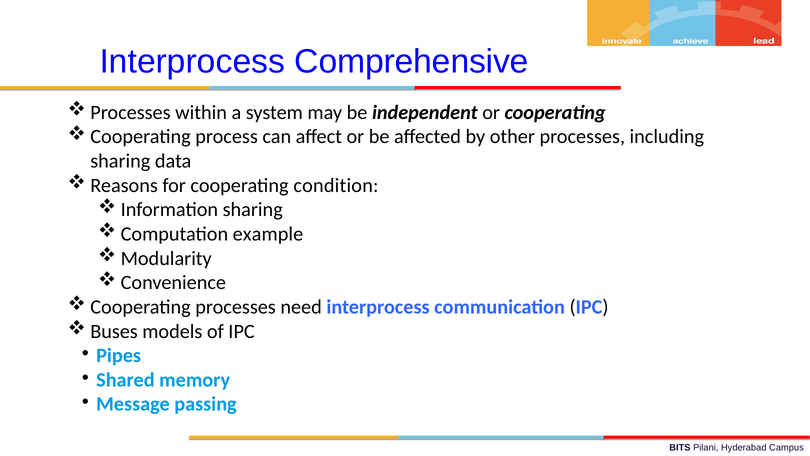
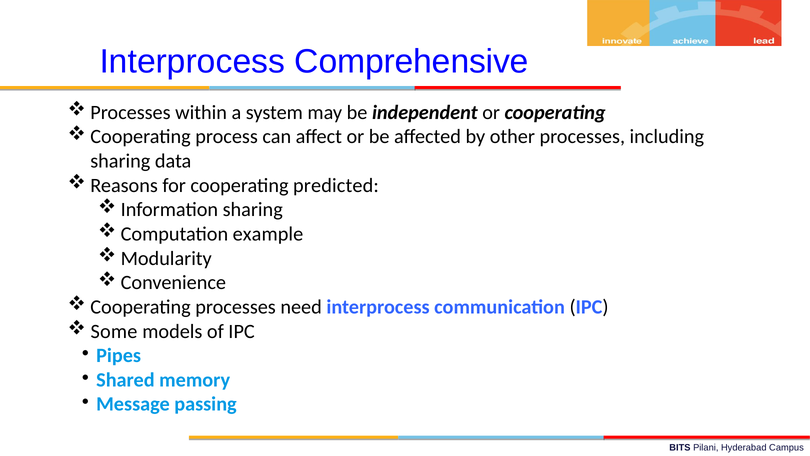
condition: condition -> predicted (336, 185)
Buses: Buses -> Some (114, 331)
